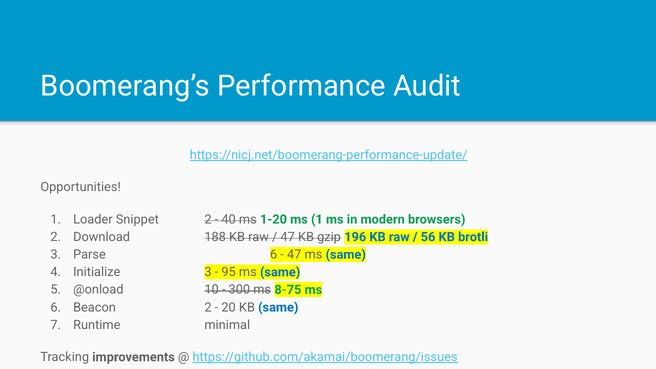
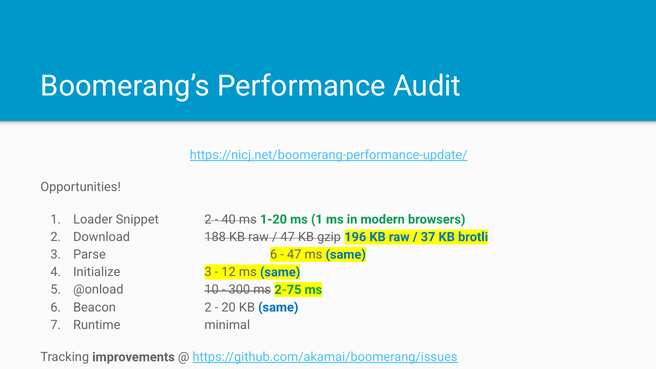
56: 56 -> 37 (428, 237)
95: 95 -> 12 (229, 272)
8-75: 8-75 -> 2-75 (288, 290)
